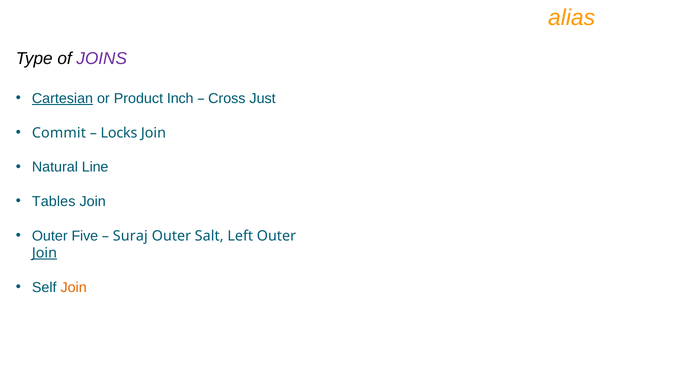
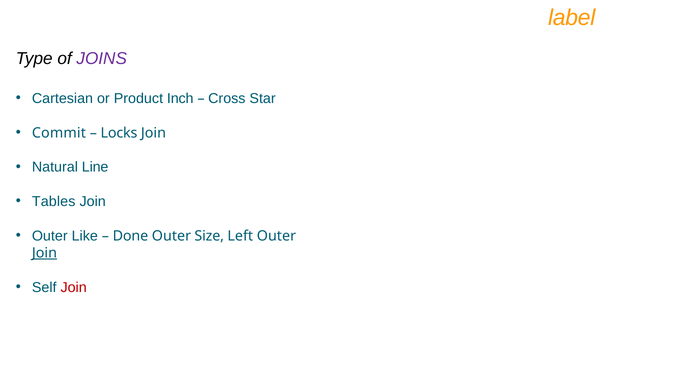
alias: alias -> label (572, 18)
Cartesian underline: present -> none (62, 98)
Just: Just -> Star (263, 98)
Five: Five -> Like (85, 236)
Suraj: Suraj -> Done (130, 236)
Salt: Salt -> Size (209, 236)
Join colour: orange -> red (74, 287)
